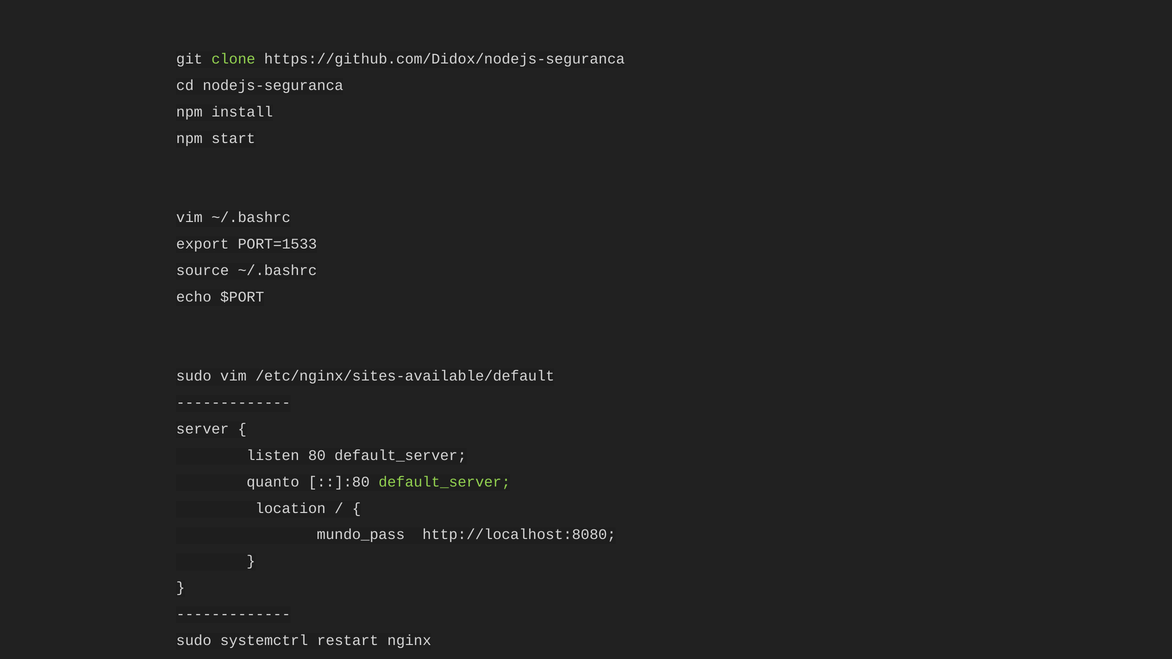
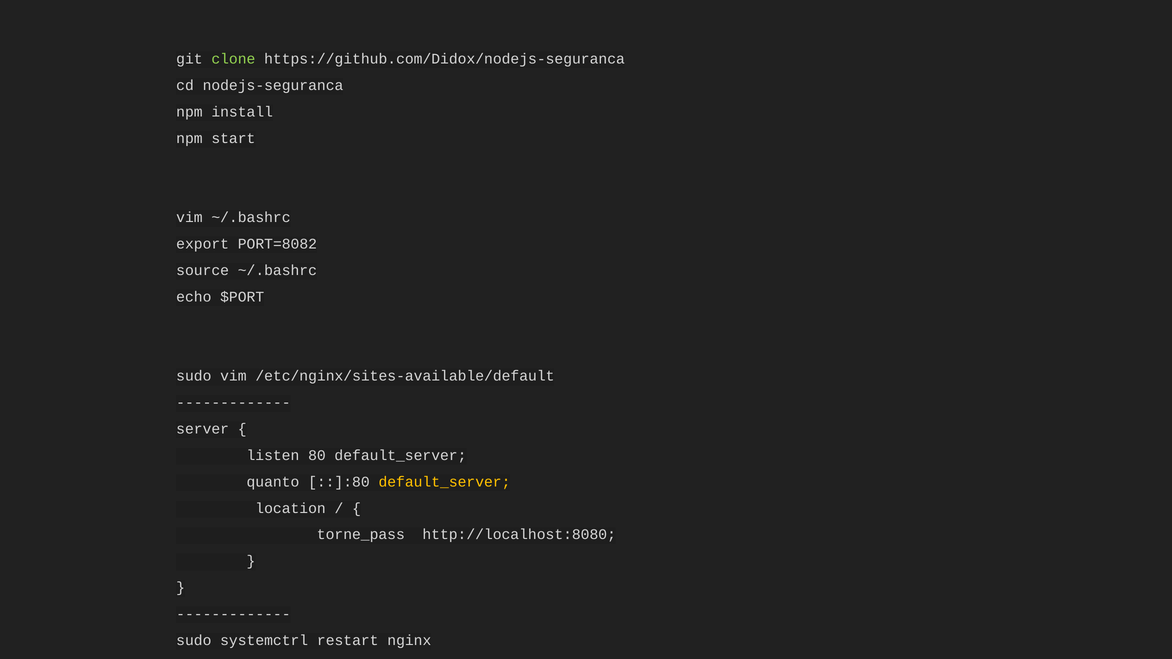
PORT=1533: PORT=1533 -> PORT=8082 (277, 244)
default_server colour: light green -> yellow (444, 482)
mundo_pass: mundo_pass -> torne_pass (361, 535)
